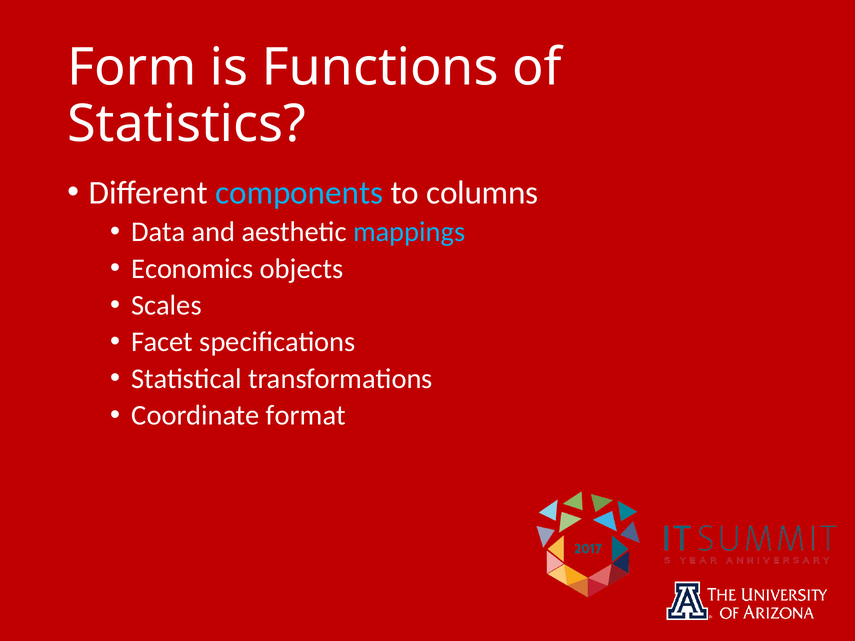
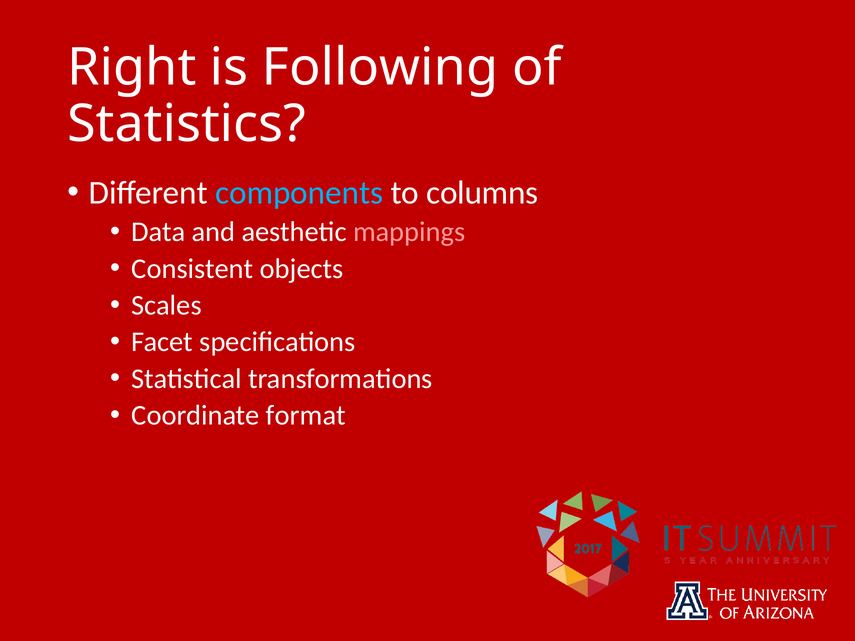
Form: Form -> Right (132, 68)
Functions: Functions -> Following (380, 68)
mappings colour: light blue -> pink (409, 232)
Economics: Economics -> Consistent (192, 269)
